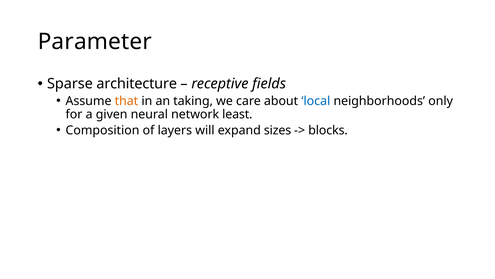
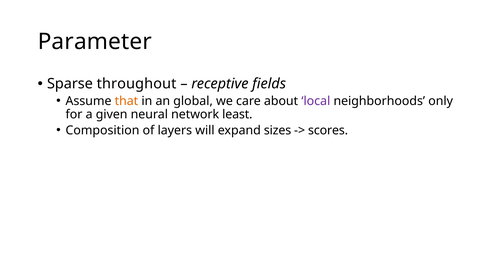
architecture: architecture -> throughout (137, 84)
taking: taking -> global (193, 101)
local colour: blue -> purple (316, 101)
blocks: blocks -> scores (328, 130)
